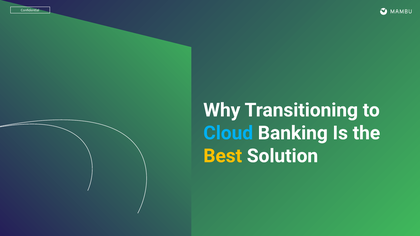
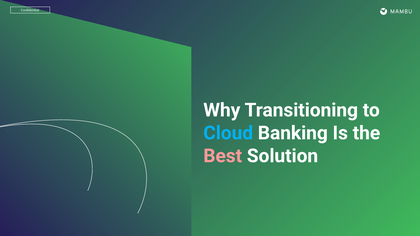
Best colour: yellow -> pink (223, 156)
